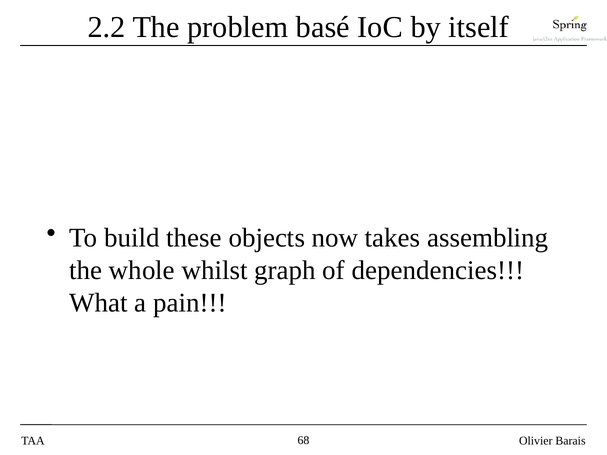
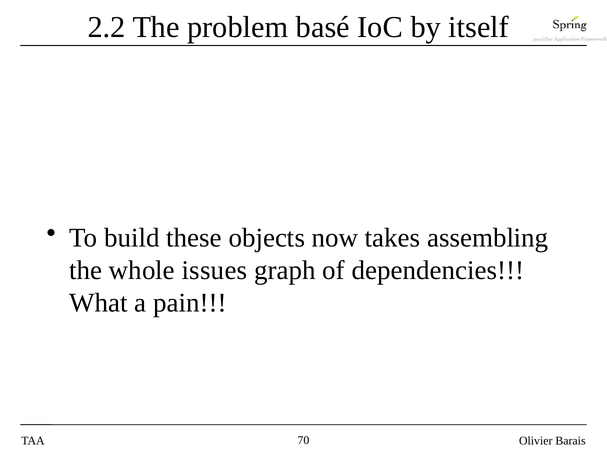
whilst: whilst -> issues (215, 270)
68: 68 -> 70 (303, 441)
